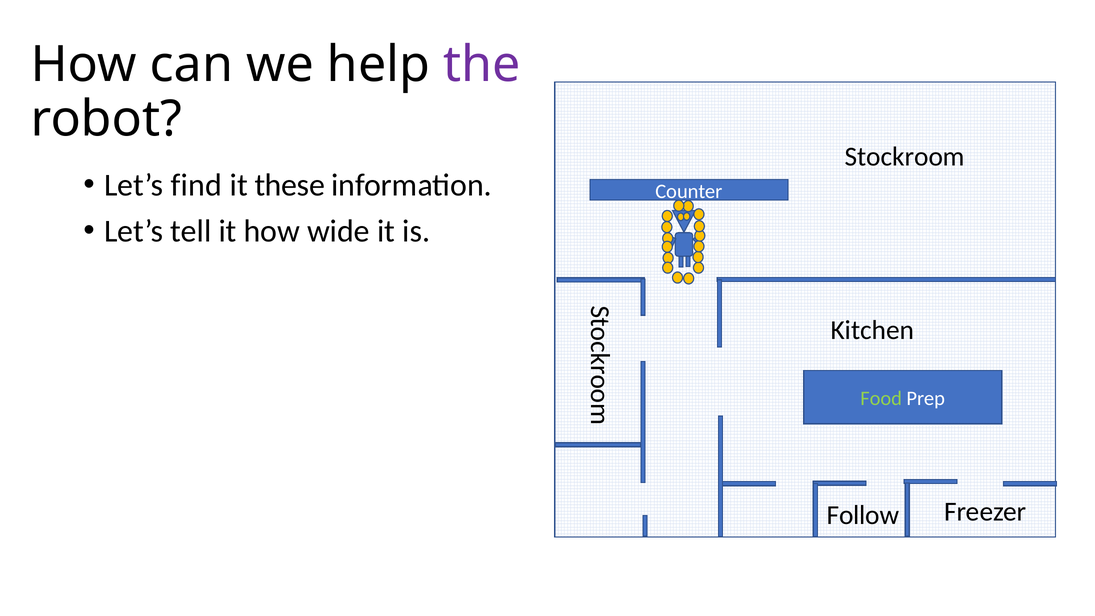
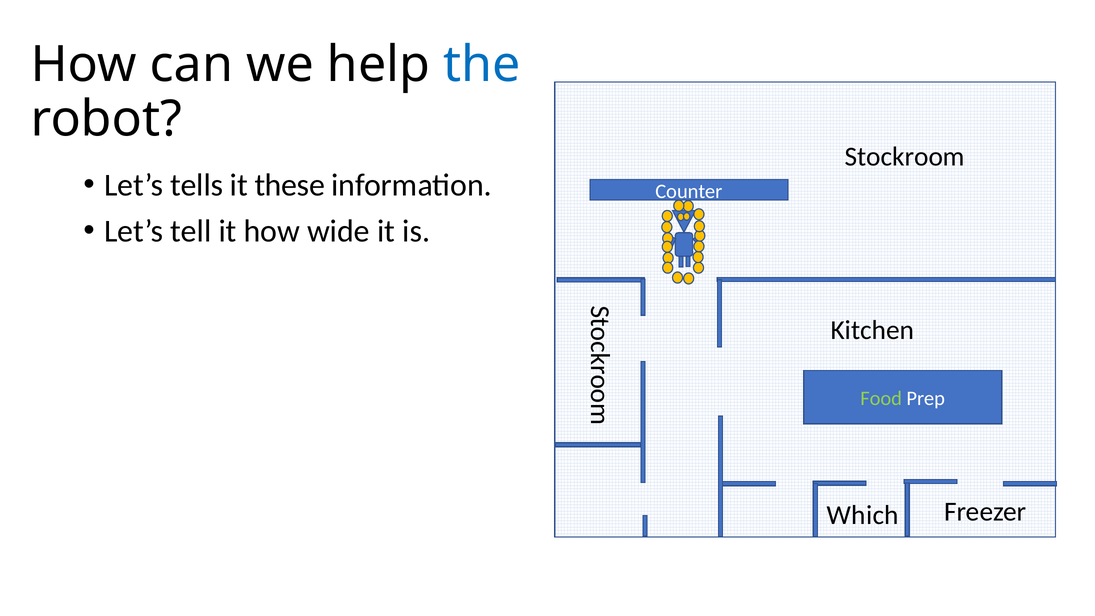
the colour: purple -> blue (482, 65)
find: find -> tells (197, 185)
Follow: Follow -> Which (863, 515)
